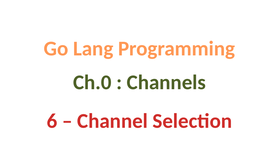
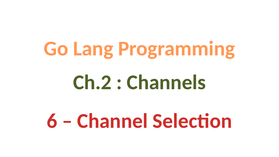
Ch.0: Ch.0 -> Ch.2 (92, 82)
